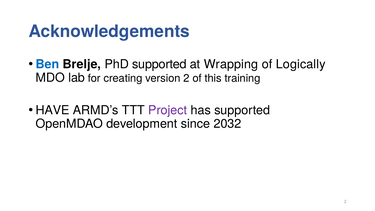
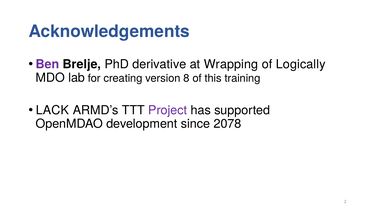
Ben colour: blue -> purple (47, 64)
PhD supported: supported -> derivative (159, 64)
version 2: 2 -> 8 (186, 78)
HAVE: HAVE -> LACK (52, 110)
2032: 2032 -> 2078 (227, 124)
